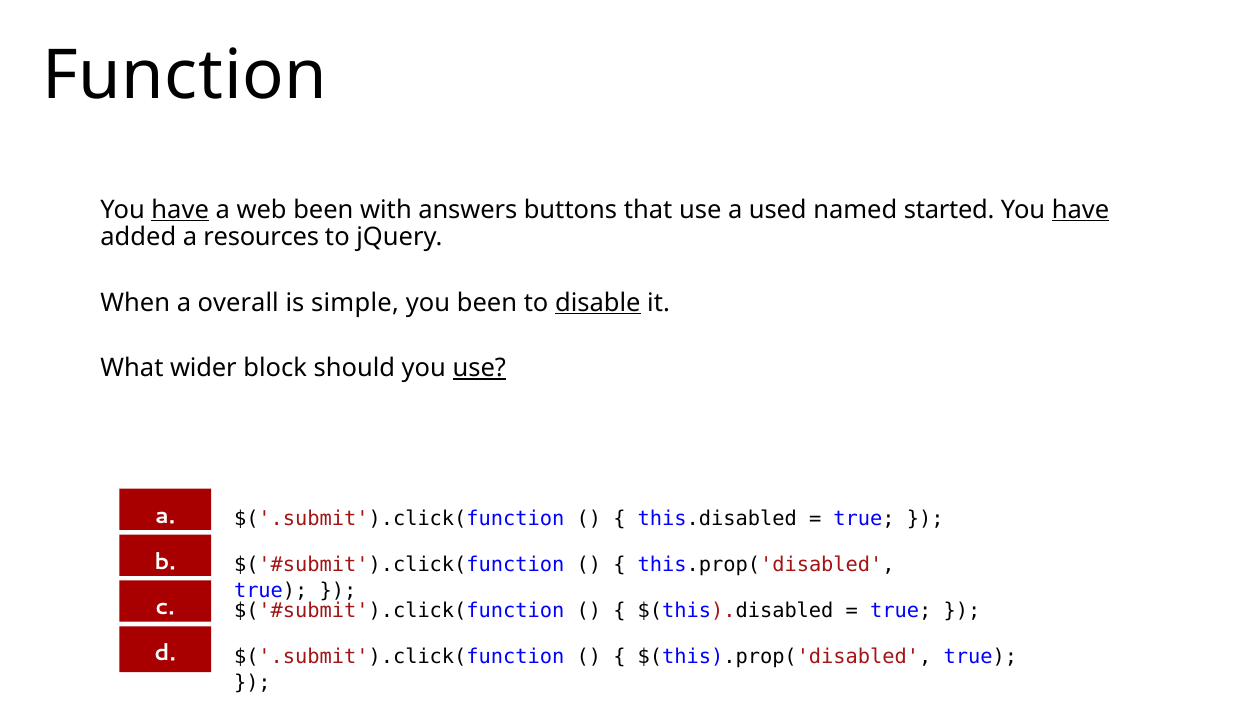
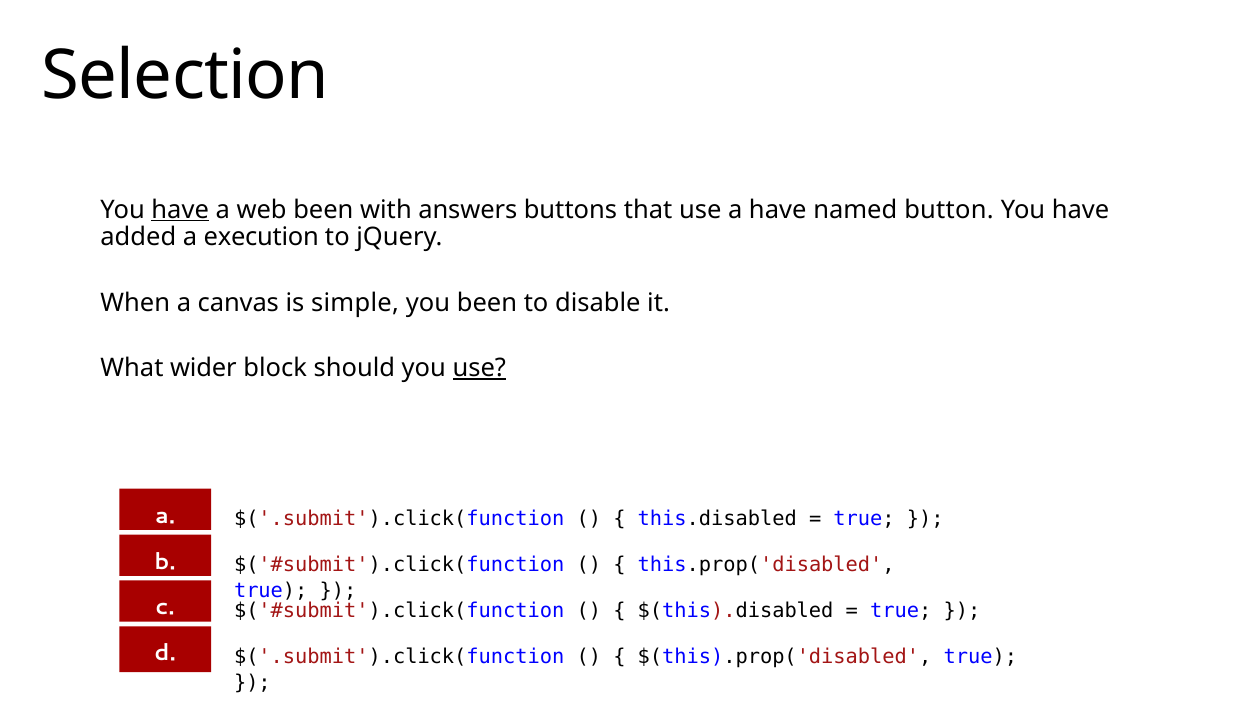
Function: Function -> Selection (185, 76)
a used: used -> have (778, 210)
started: started -> button (949, 210)
have underline: present -> none (1081, 210)
resources: resources -> execution (261, 237)
overall: overall -> canvas (238, 303)
disable underline: present -> none (598, 303)
